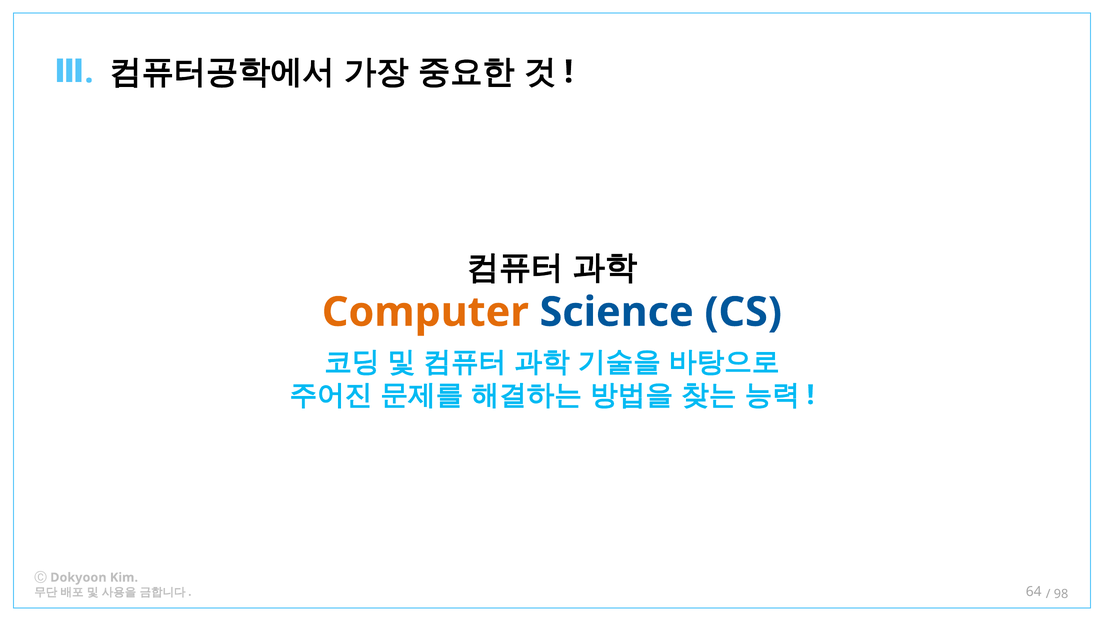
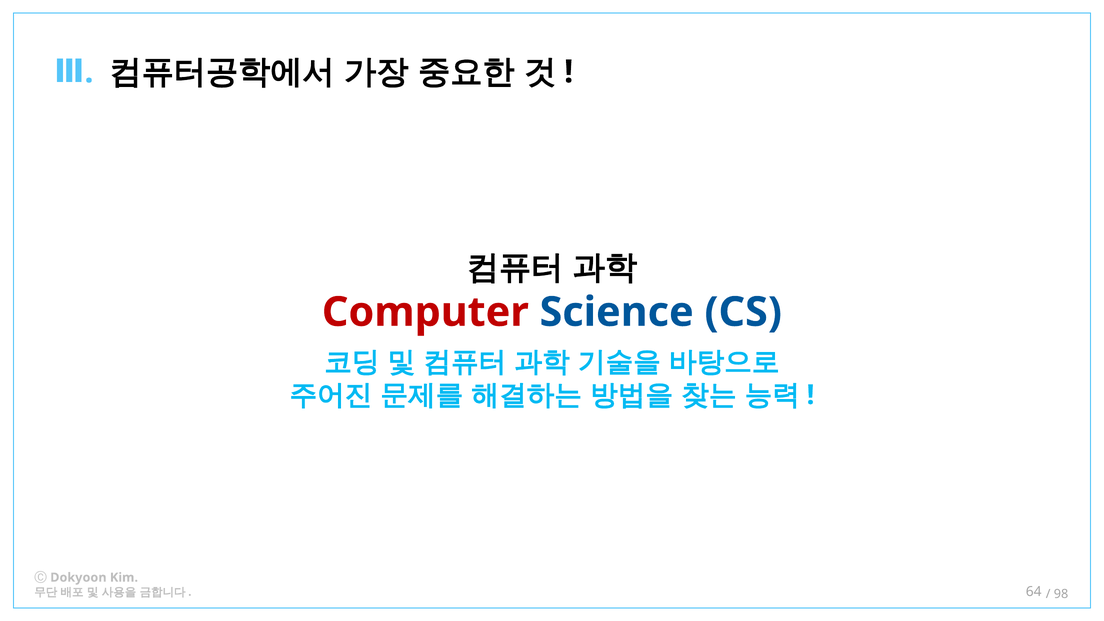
Computer colour: orange -> red (425, 312)
